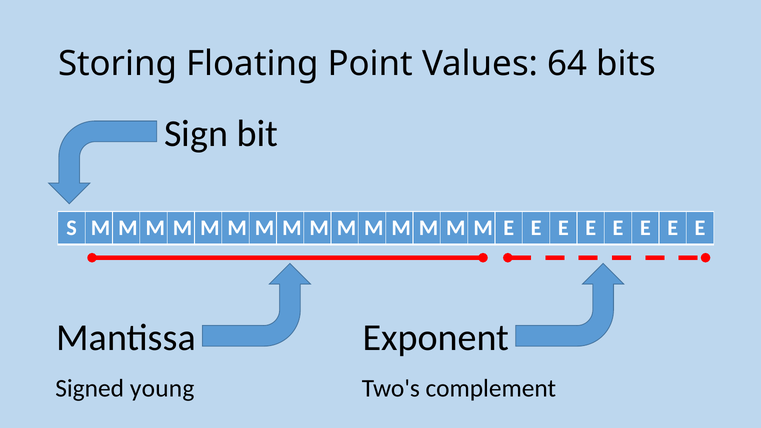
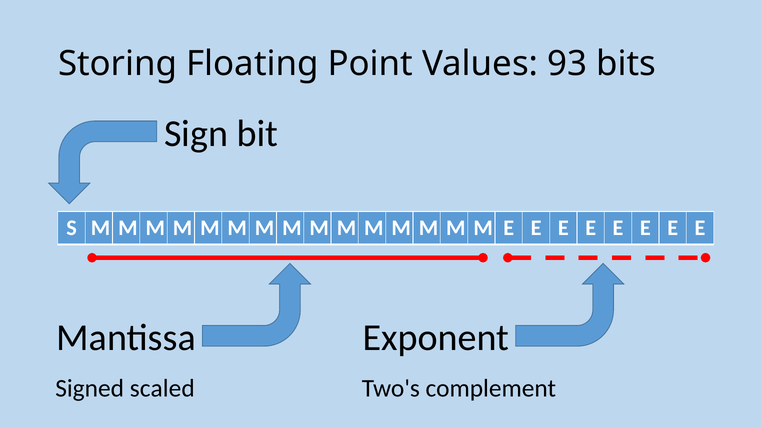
64: 64 -> 93 (567, 64)
young: young -> scaled (162, 389)
